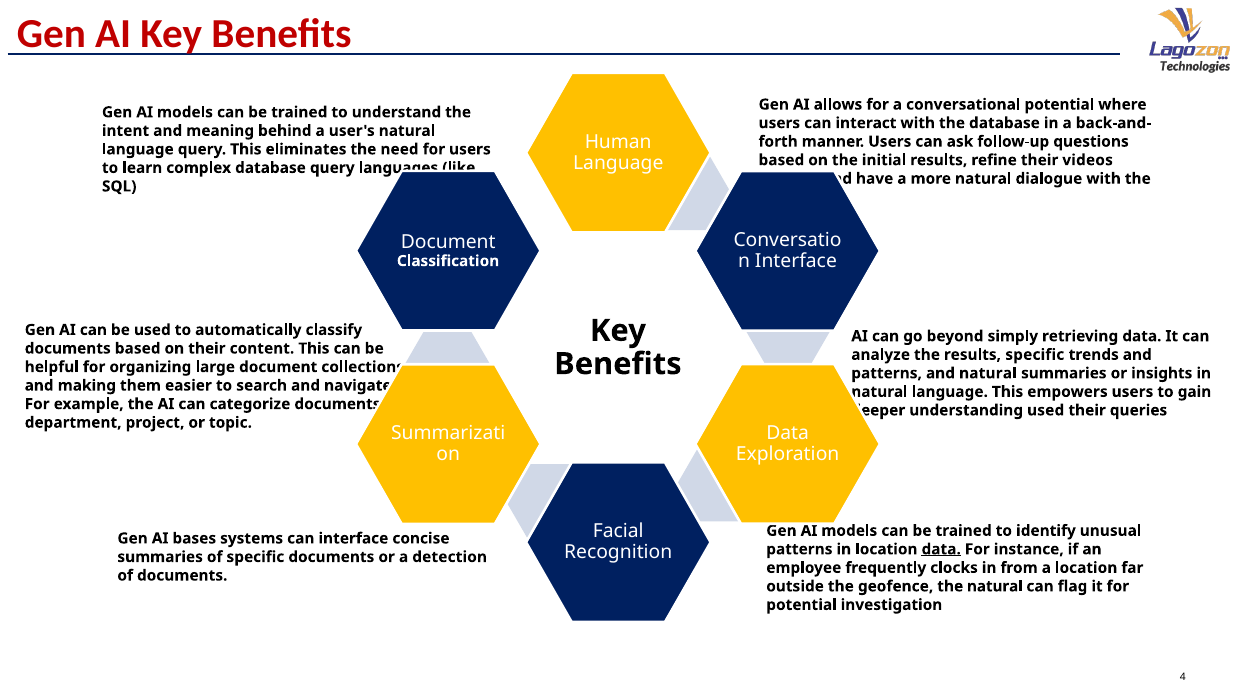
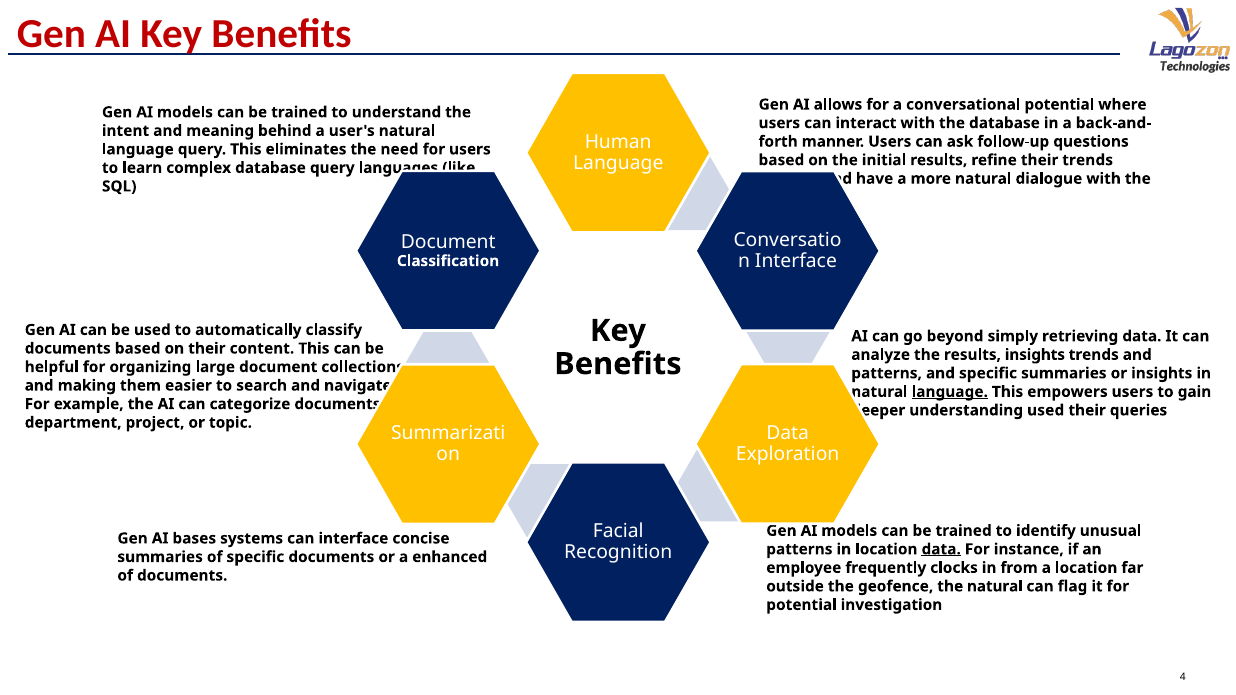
their videos: videos -> trends (1088, 160)
results specific: specific -> insights (1035, 355)
and natural: natural -> specific (988, 373)
language underline: none -> present (950, 392)
detection: detection -> enhanced (450, 557)
